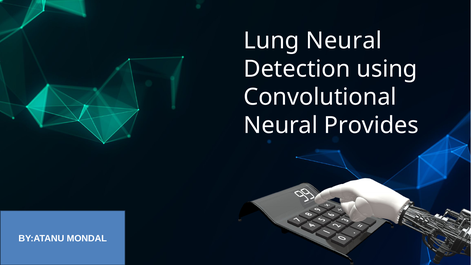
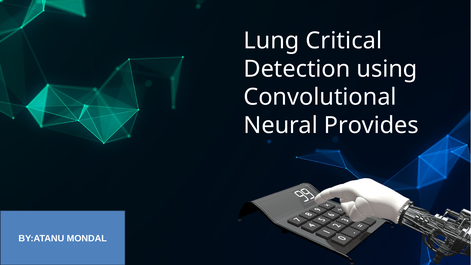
Lung Neural: Neural -> Critical (344, 41)
